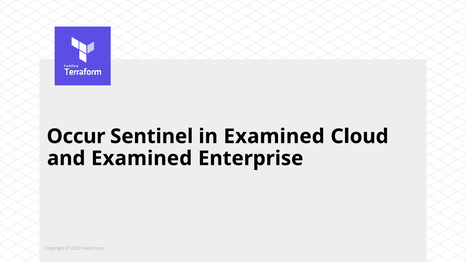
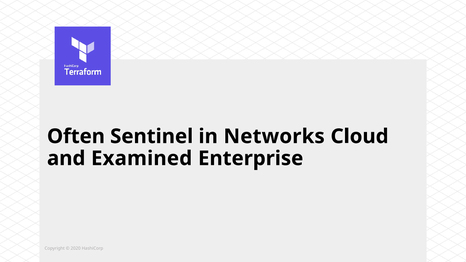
Occur: Occur -> Often (76, 136)
in Examined: Examined -> Networks (274, 136)
